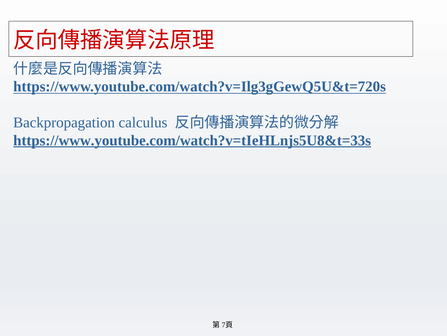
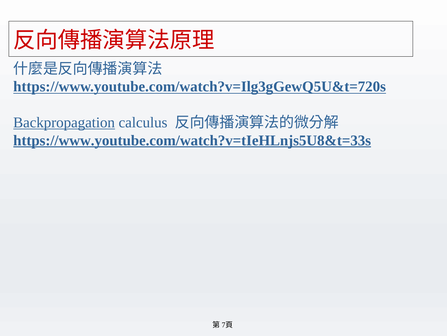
Backpropagation underline: none -> present (64, 122)
